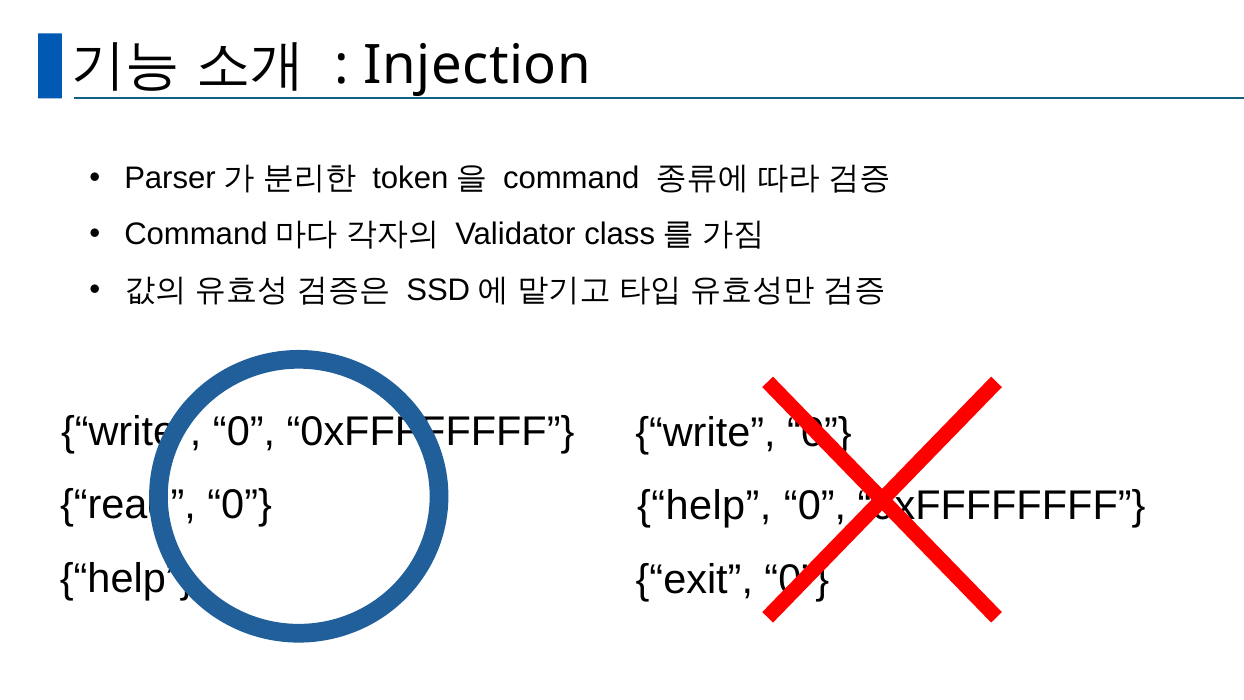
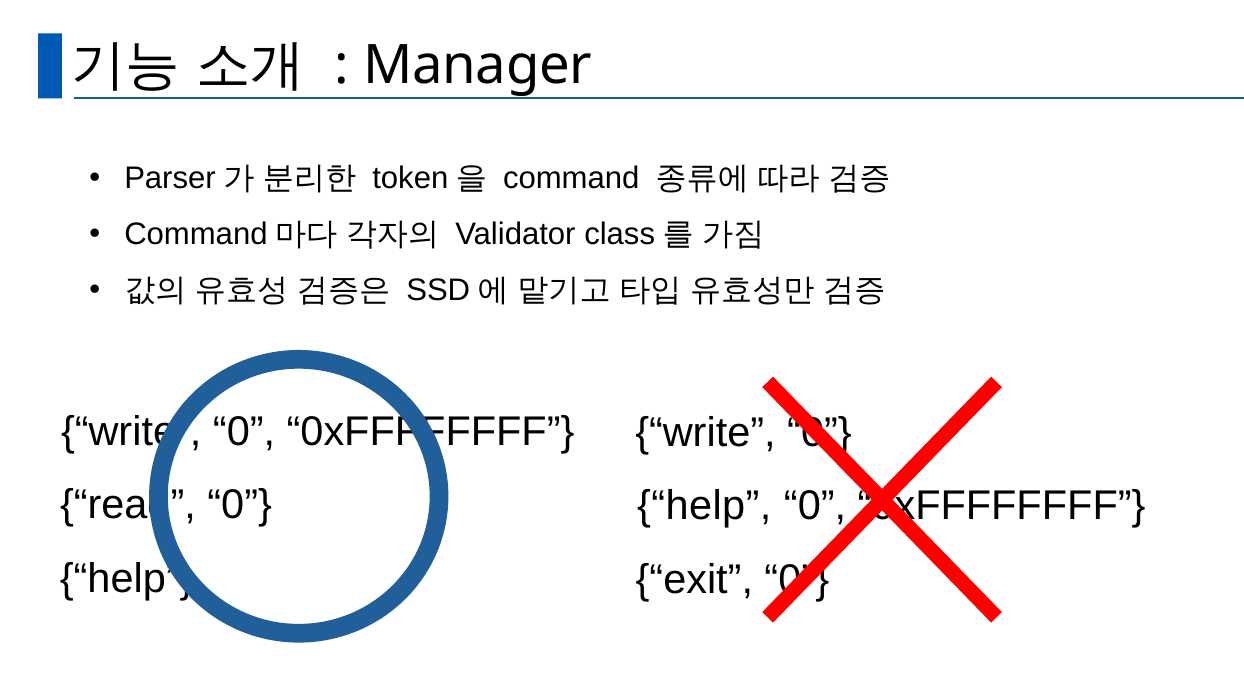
Injection: Injection -> Manager (478, 65)
